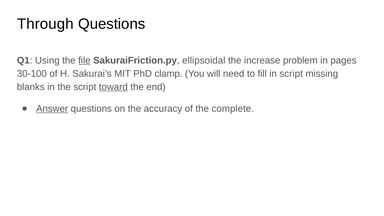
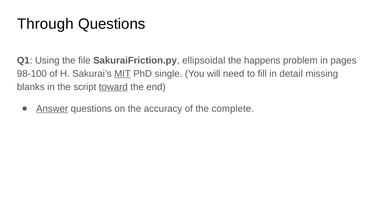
file underline: present -> none (84, 60)
increase: increase -> happens (262, 60)
30-100: 30-100 -> 98-100 (32, 74)
MIT underline: none -> present (123, 74)
clamp: clamp -> single (168, 74)
in script: script -> detail (291, 74)
